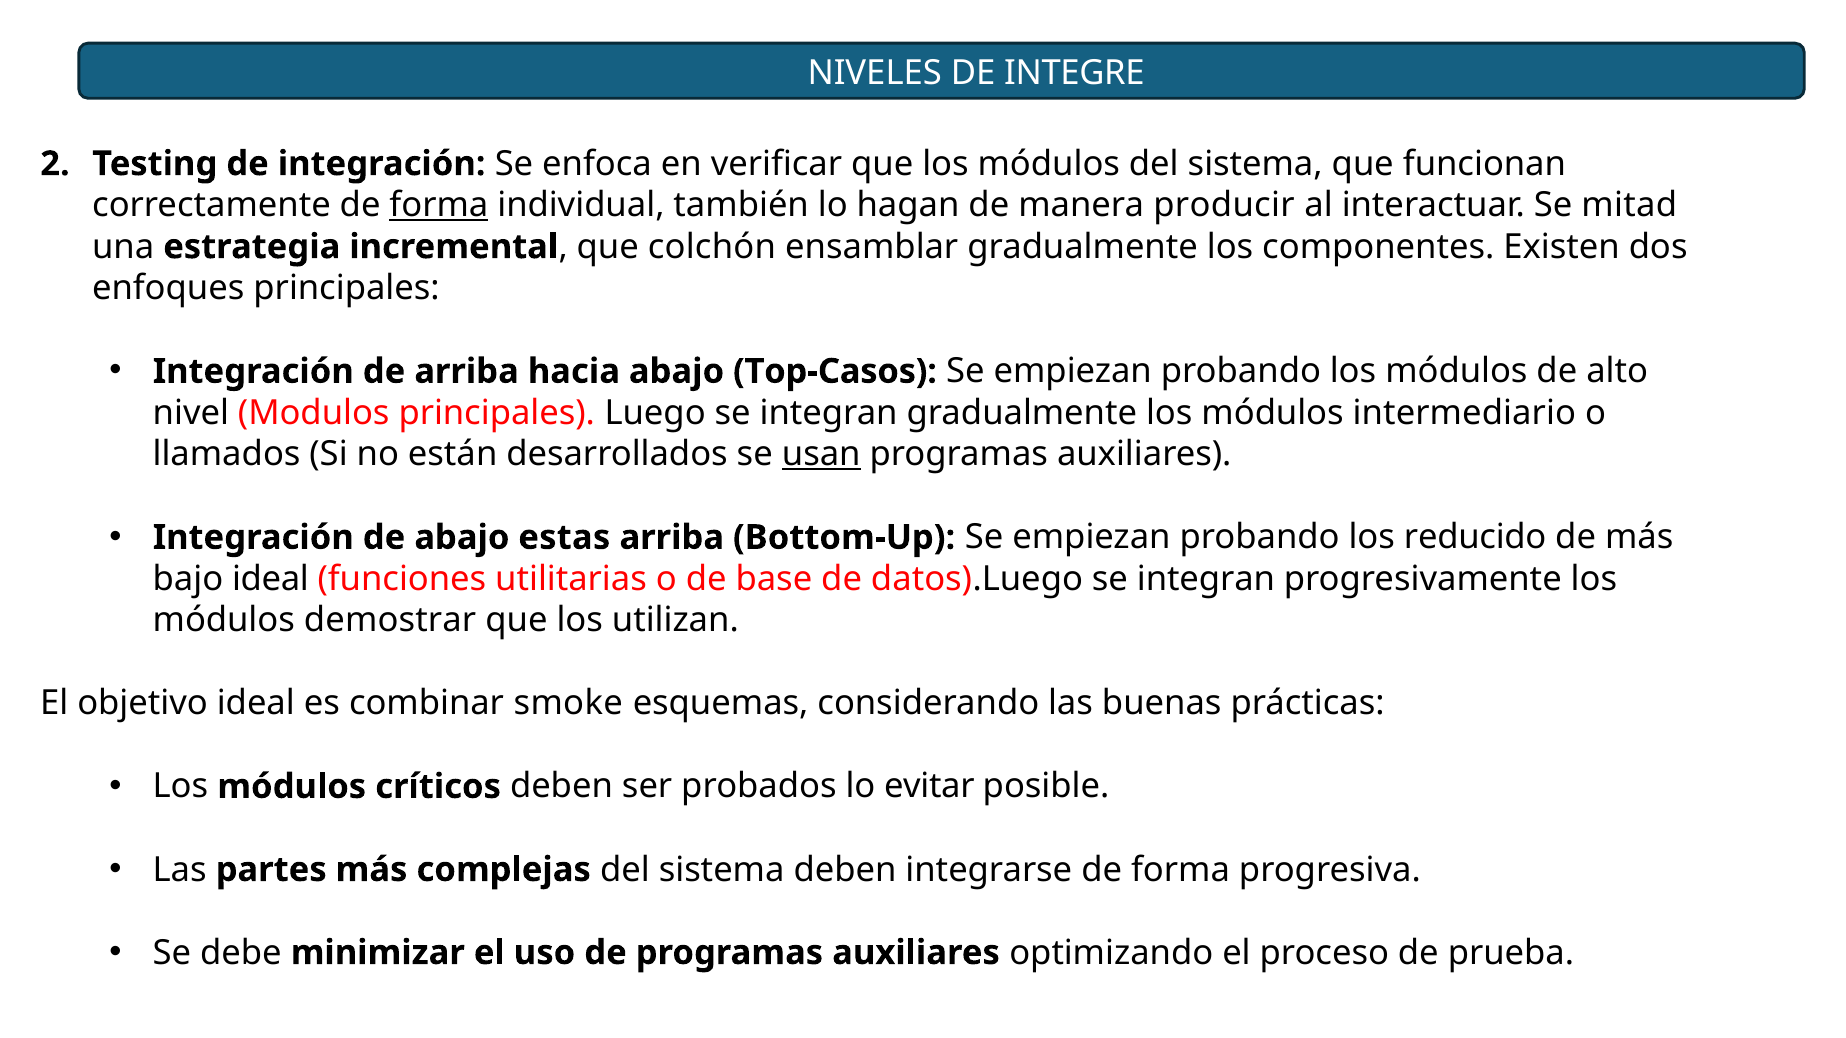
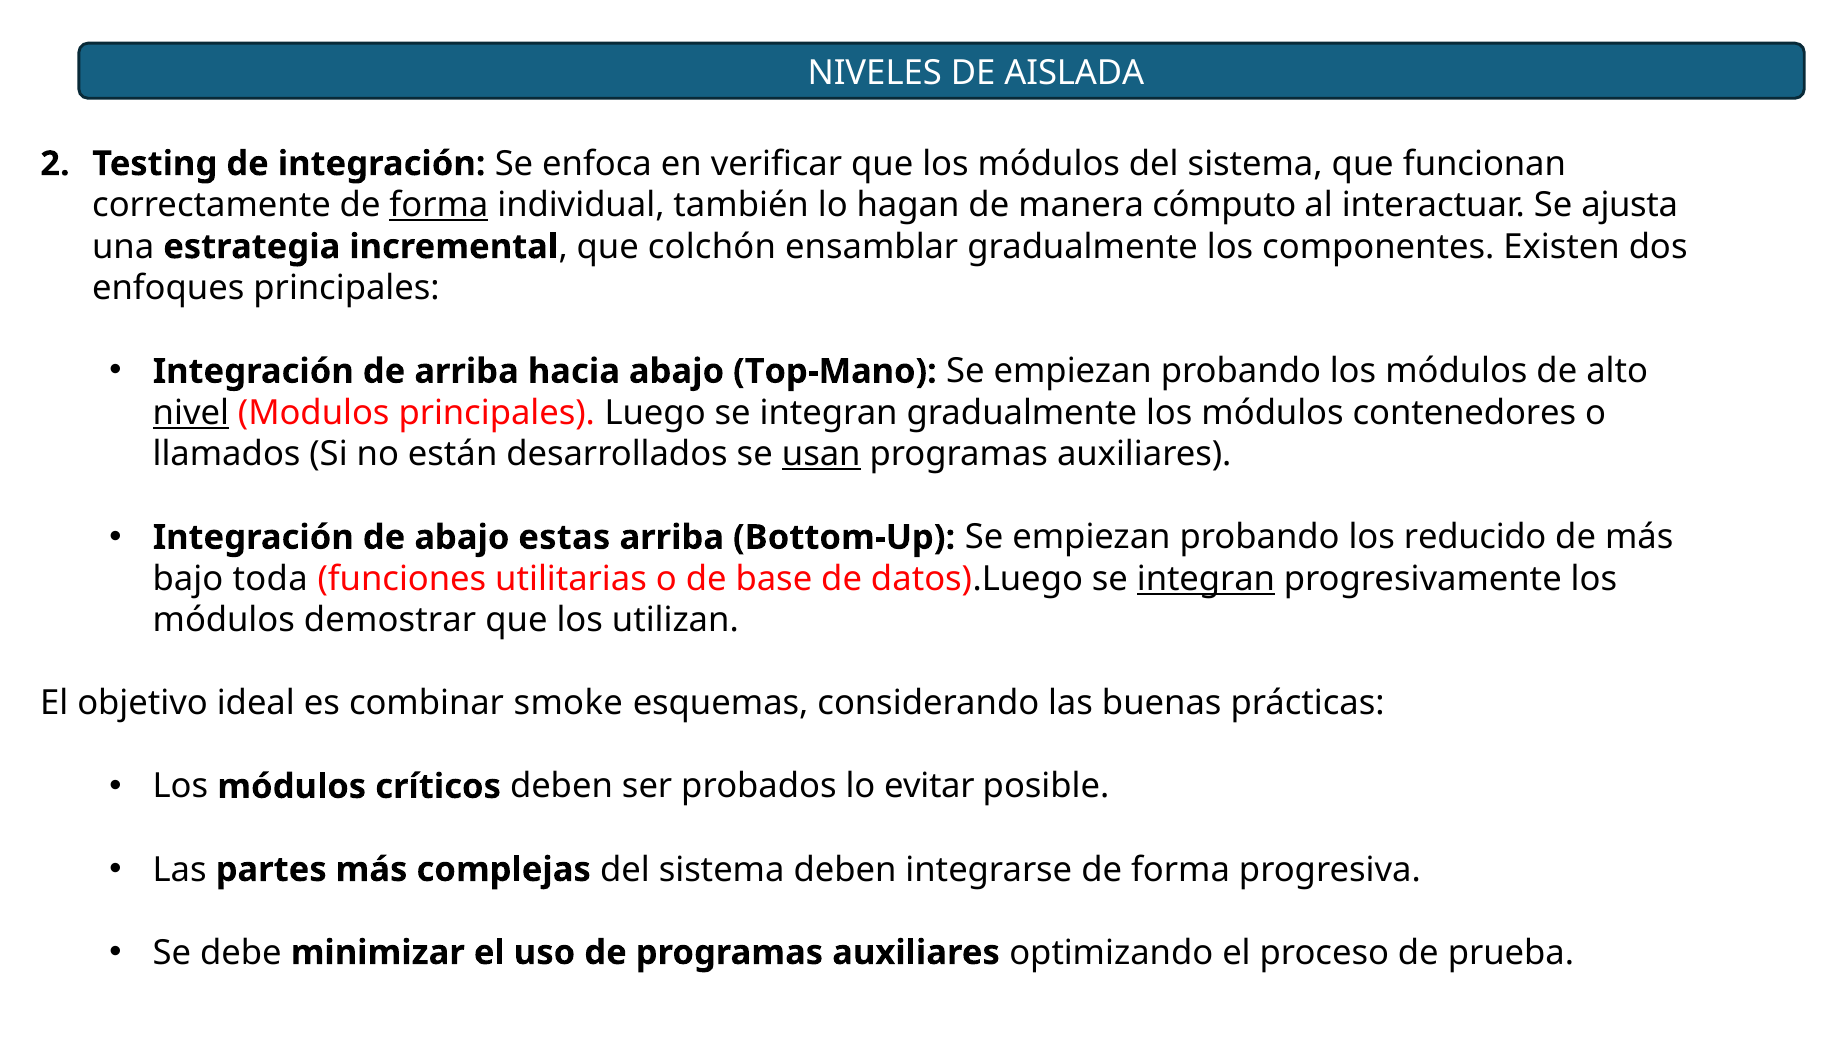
INTEGRE: INTEGRE -> AISLADA (1074, 73)
producir: producir -> cómputo (1224, 205)
mitad: mitad -> ajusta (1630, 205)
Top-Casos: Top-Casos -> Top-Mano (835, 371)
nivel underline: none -> present (191, 413)
intermediario: intermediario -> contenedores (1464, 413)
bajo ideal: ideal -> toda (270, 579)
integran underline: none -> present (1206, 579)
